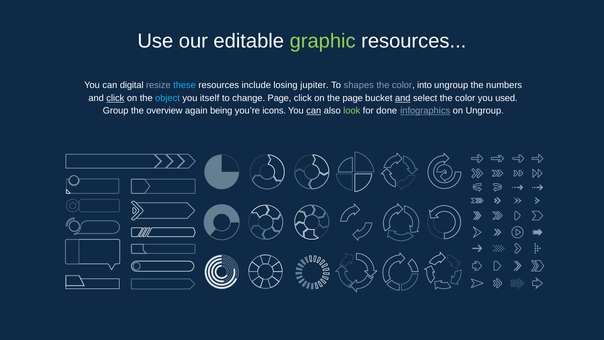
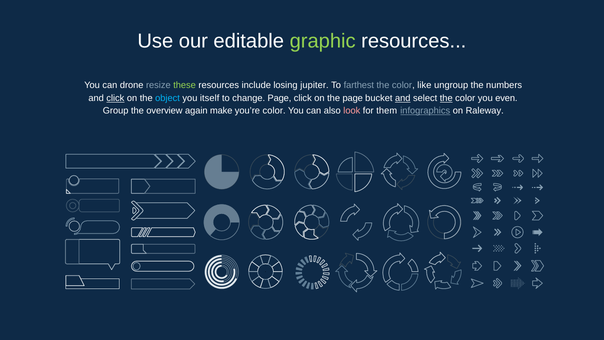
digital: digital -> drone (132, 85)
these colour: light blue -> light green (185, 85)
shapes: shapes -> farthest (359, 85)
into: into -> like (424, 85)
the underline: none -> present (446, 98)
used: used -> even (506, 98)
being: being -> make (221, 111)
you’re icons: icons -> color (274, 111)
can underline: present -> none (314, 111)
look colour: light green -> pink (352, 111)
done: done -> them (387, 111)
on Ungroup: Ungroup -> Raleway (485, 111)
